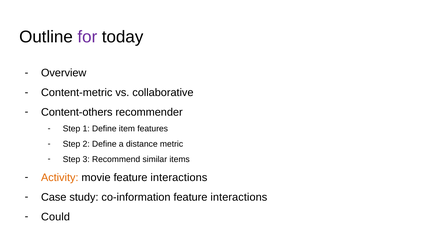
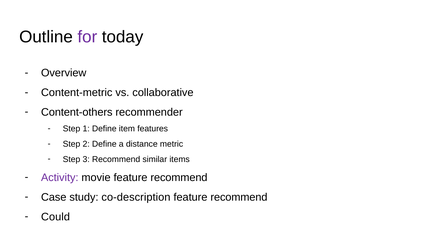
Activity colour: orange -> purple (60, 178)
movie feature interactions: interactions -> recommend (179, 178)
co-information: co-information -> co-description (136, 197)
interactions: interactions -> recommend (239, 197)
